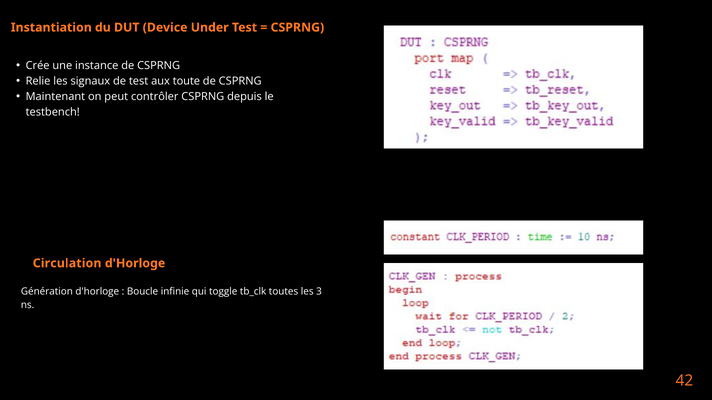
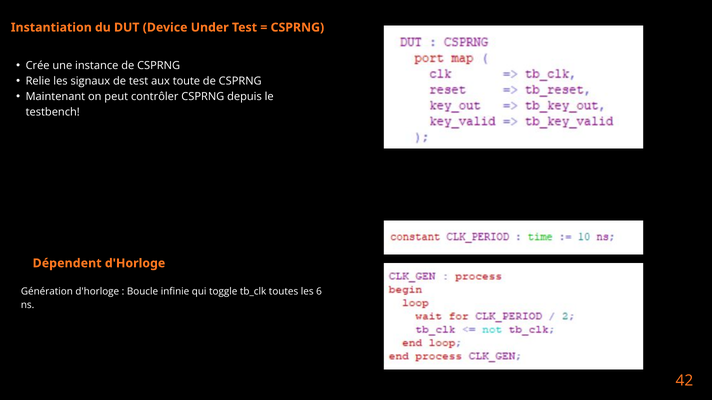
Circulation: Circulation -> Dépendent (67, 264)
3: 3 -> 6 (319, 292)
